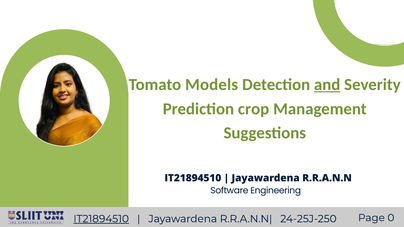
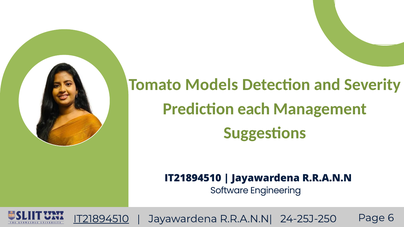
and underline: present -> none (327, 85)
crop: crop -> each (254, 109)
0: 0 -> 6 (391, 218)
